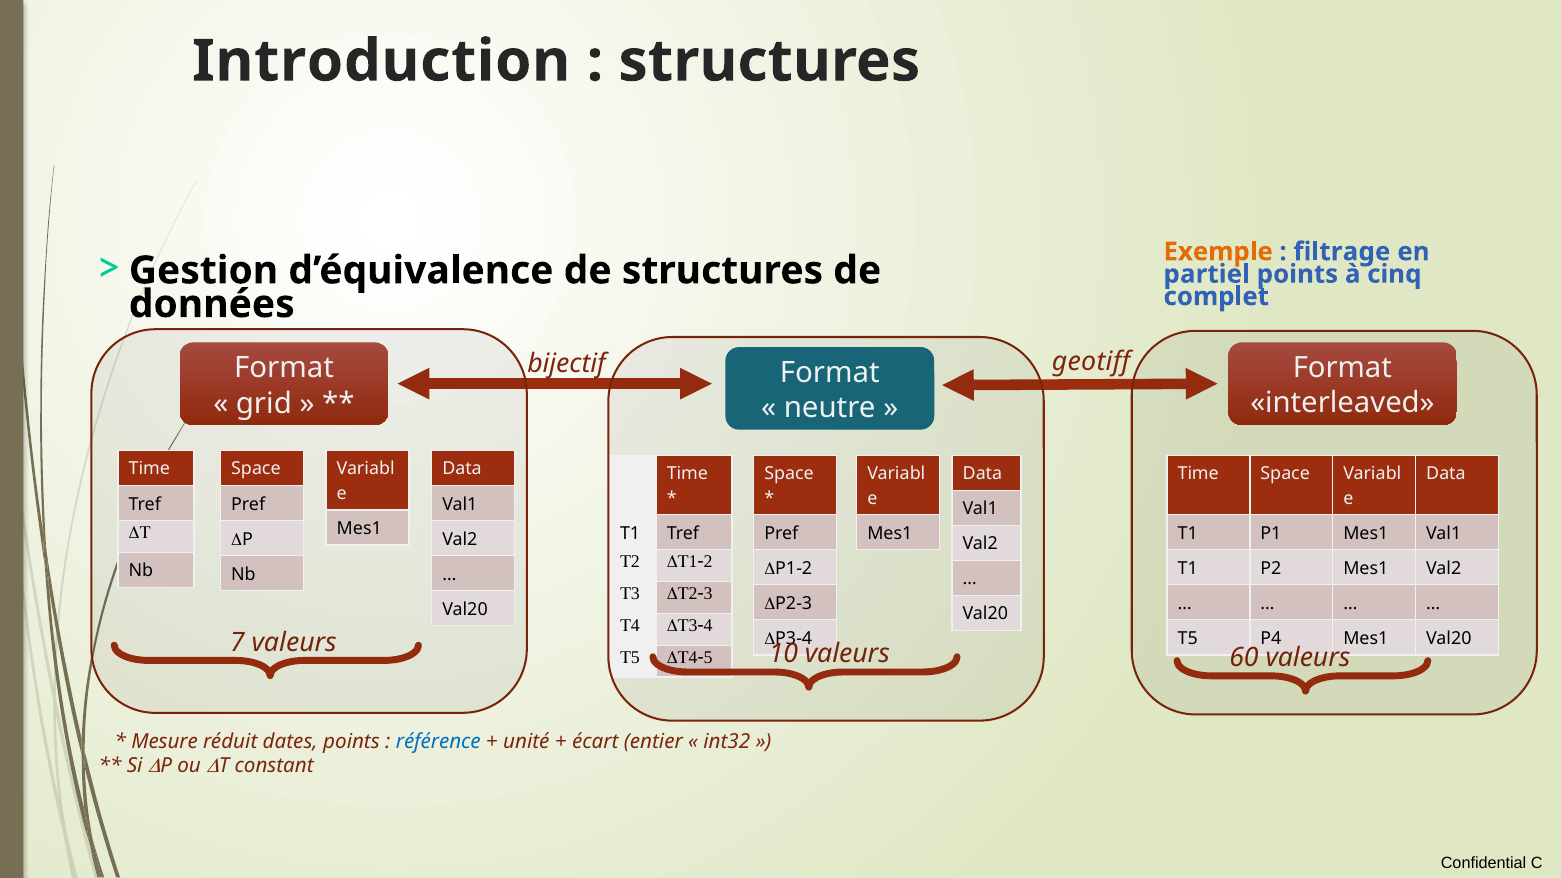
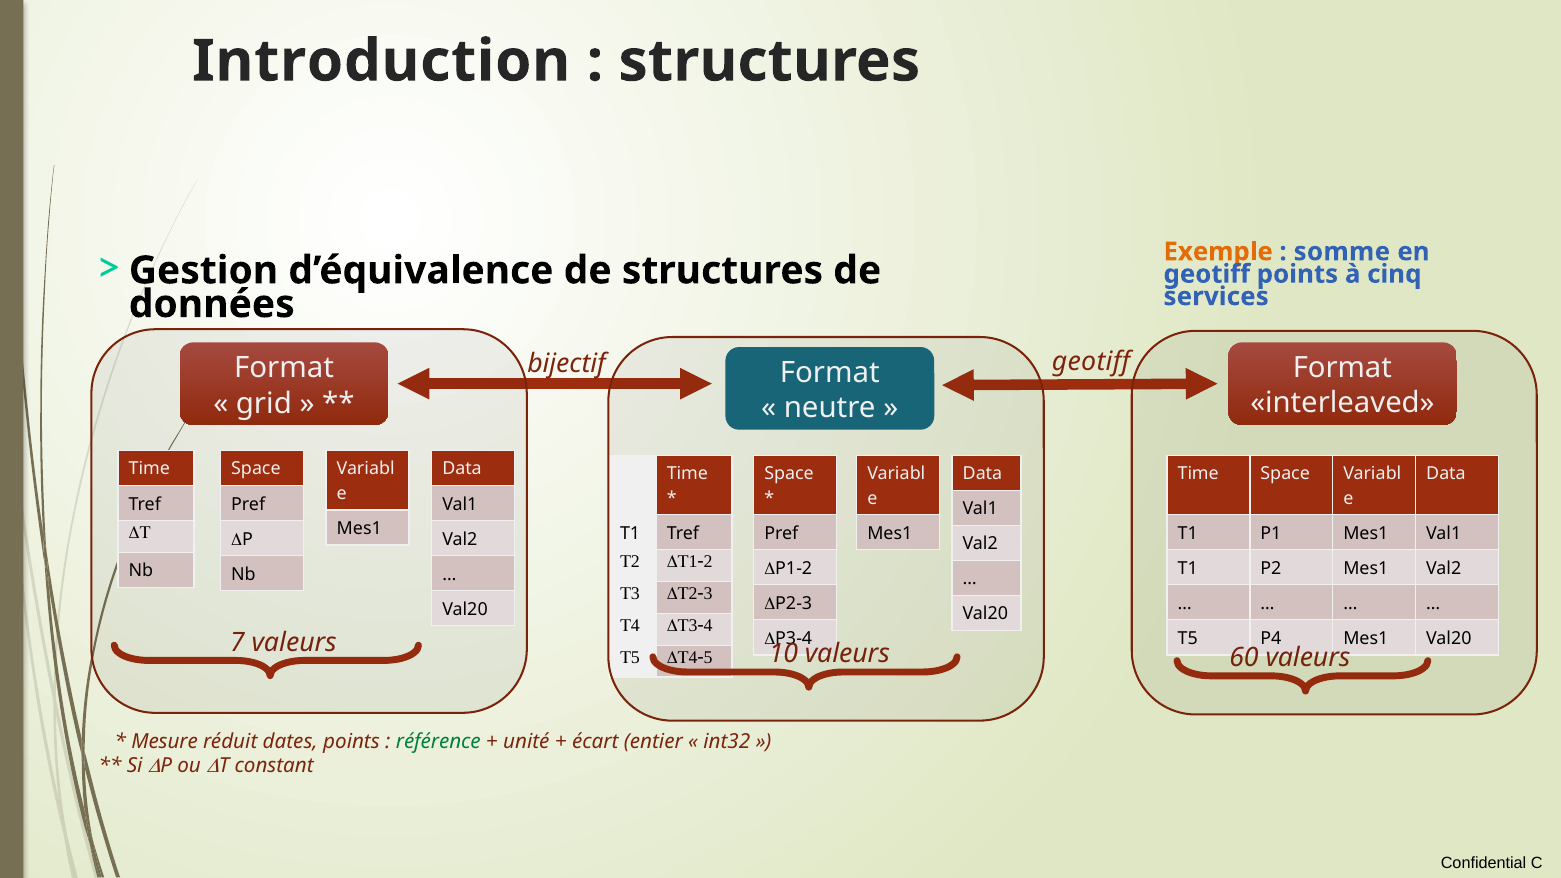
filtrage: filtrage -> somme (1342, 252)
partiel: partiel -> geotiff (1207, 274)
complet: complet -> services (1216, 297)
référence colour: blue -> green (438, 741)
